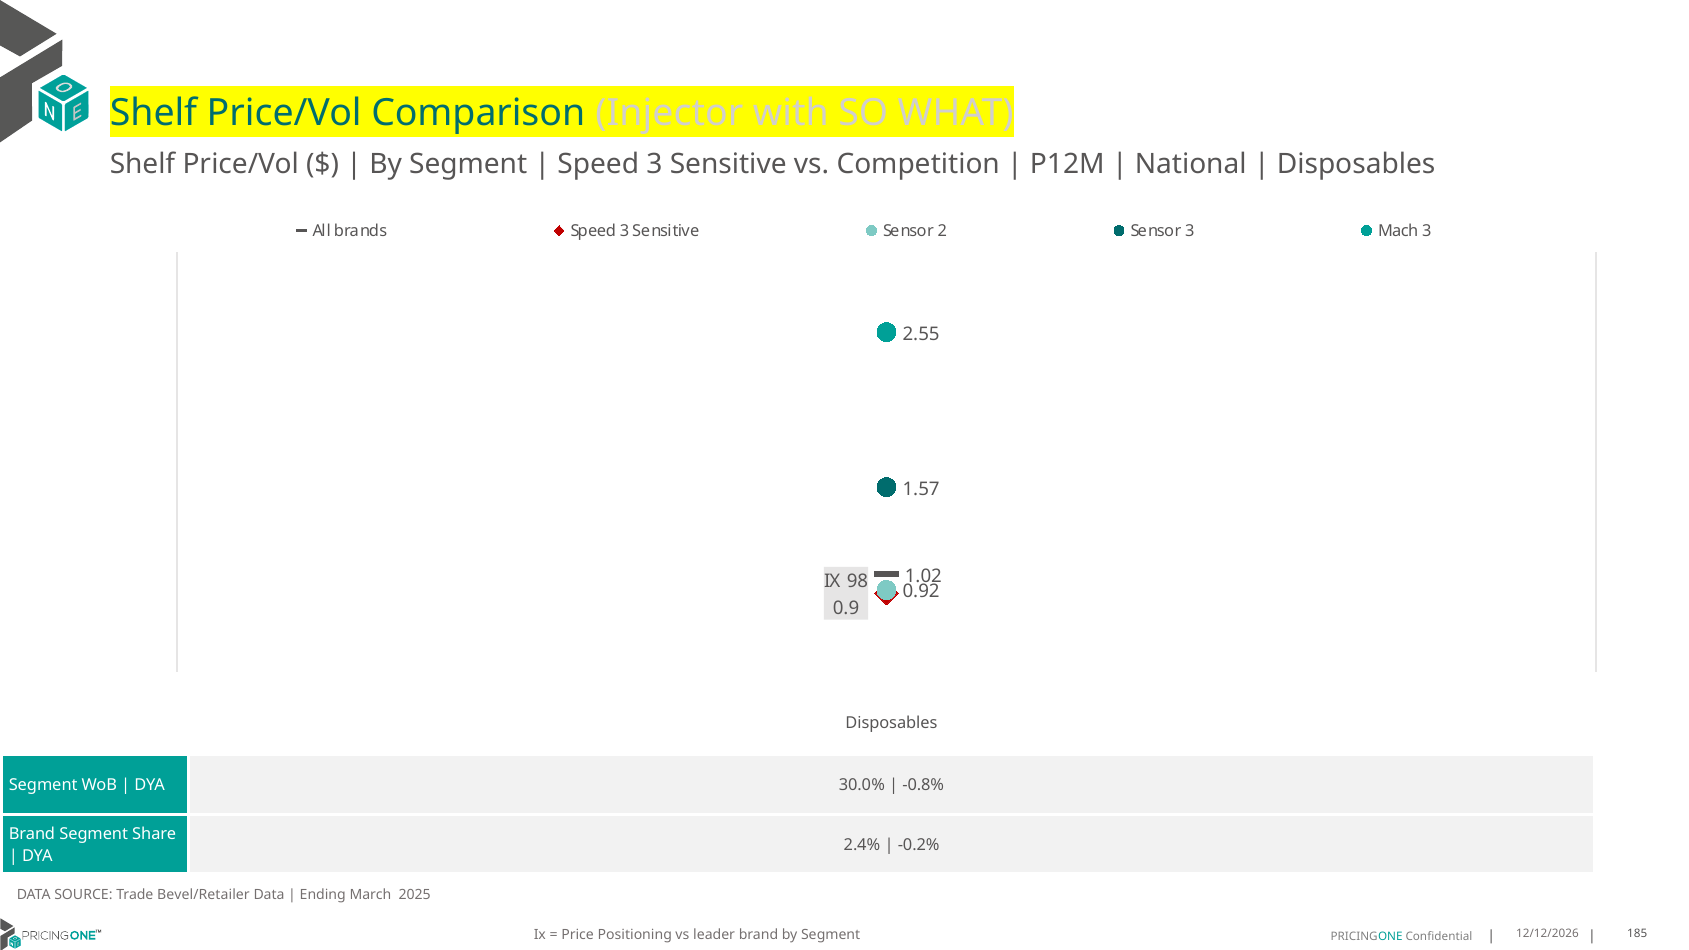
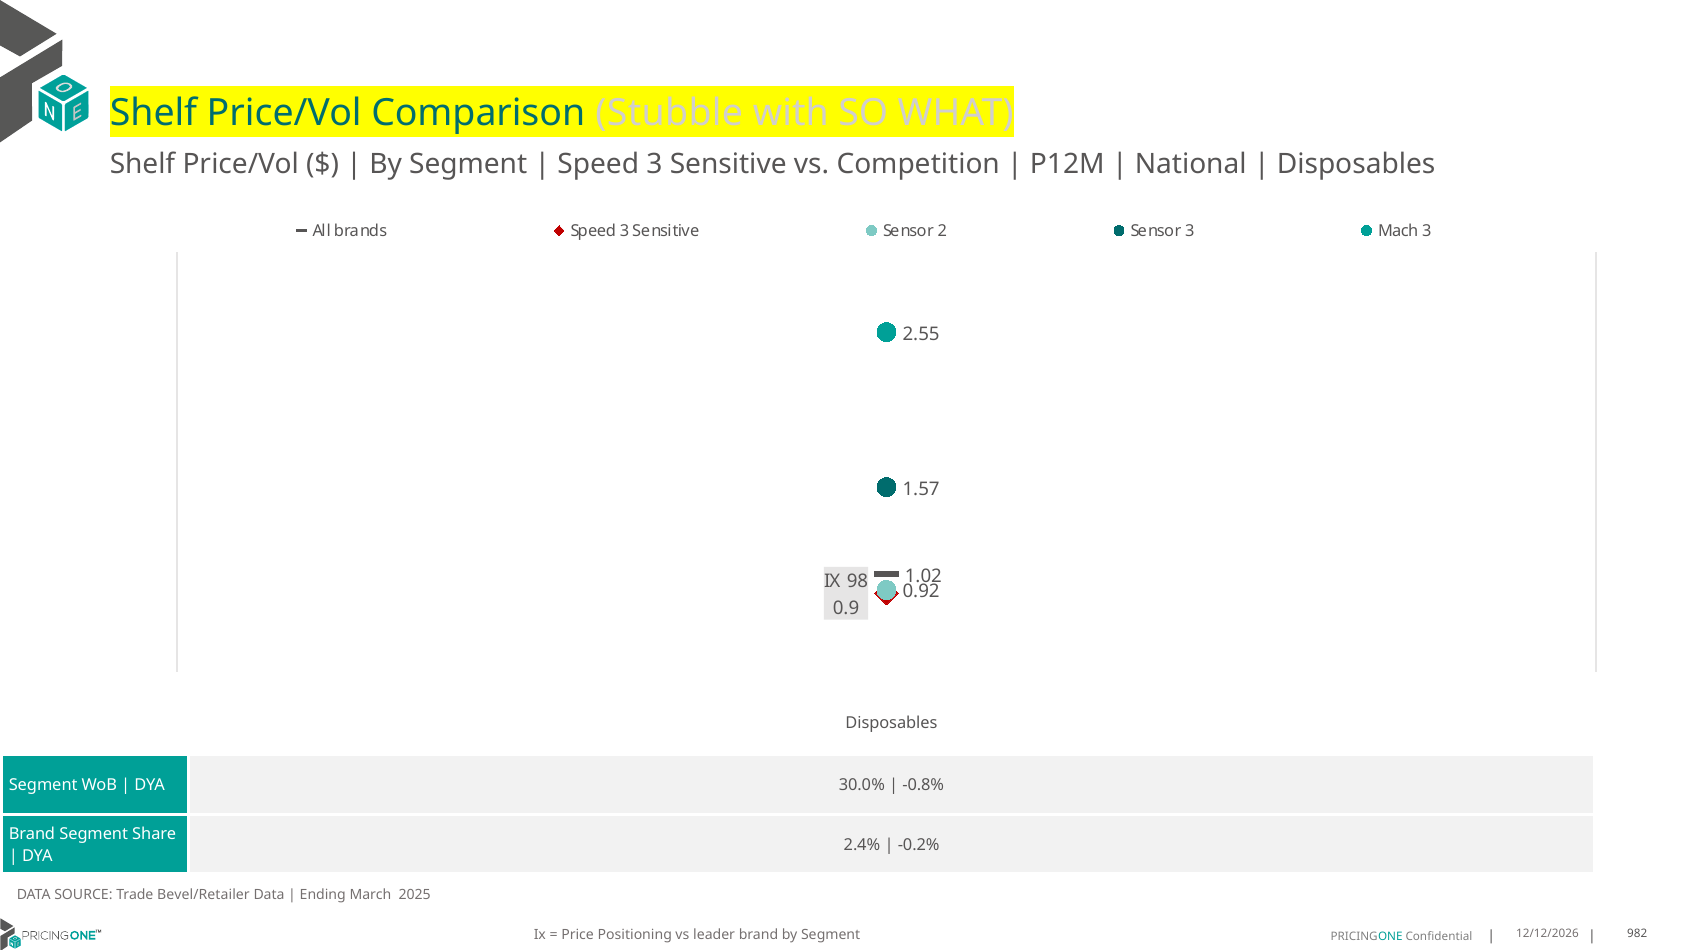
Injector: Injector -> Stubble (669, 114)
185: 185 -> 982 (1637, 934)
